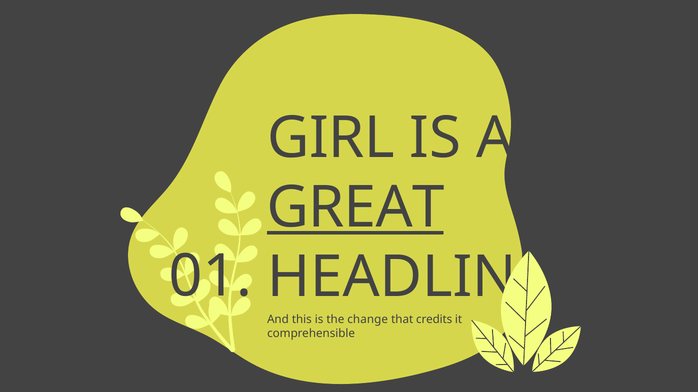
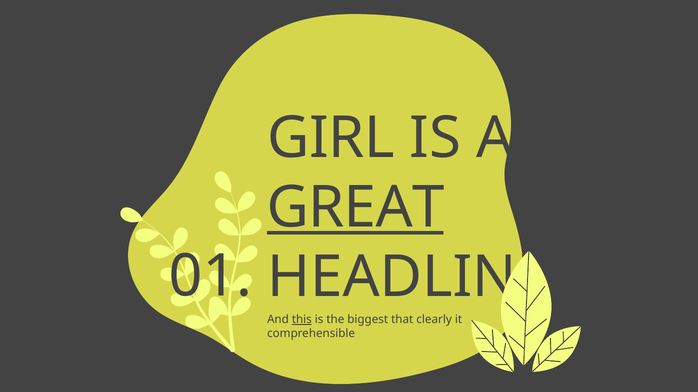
this underline: none -> present (302, 320)
change: change -> biggest (368, 320)
credits: credits -> clearly (434, 320)
